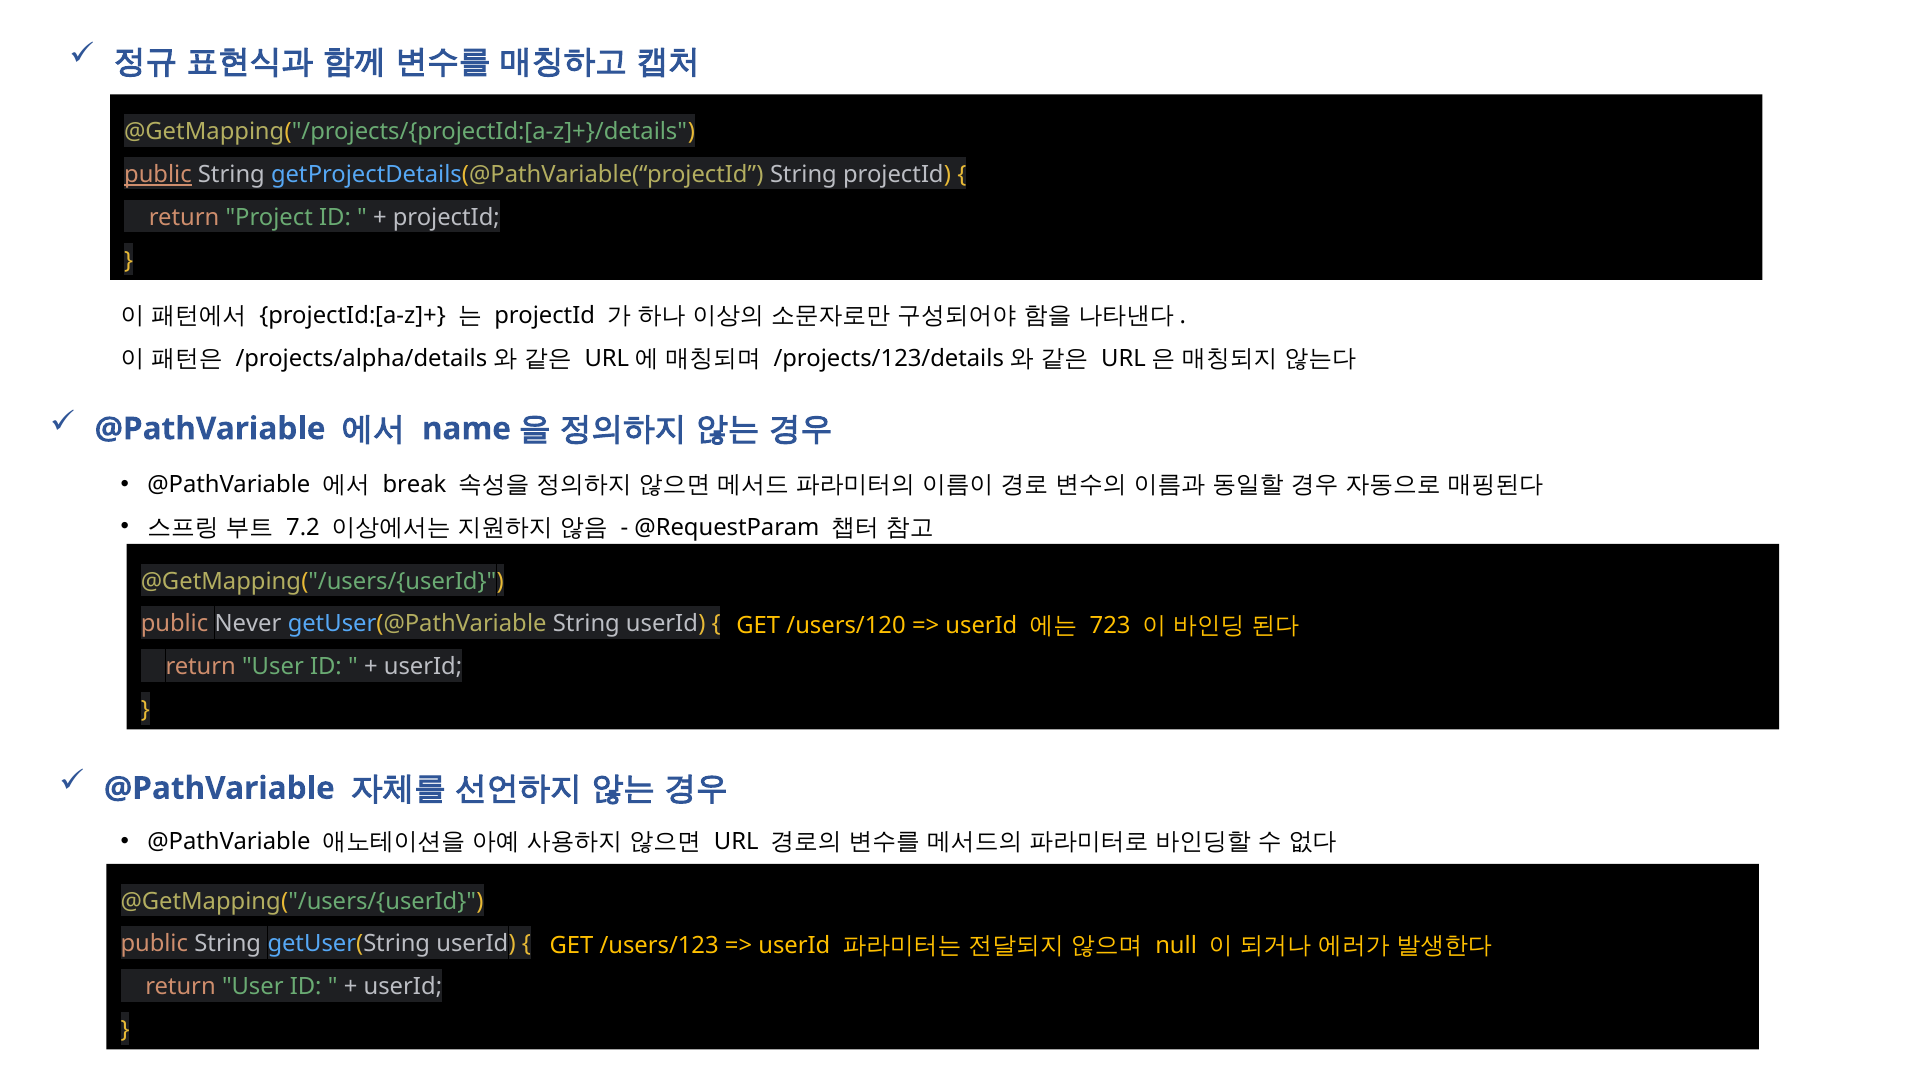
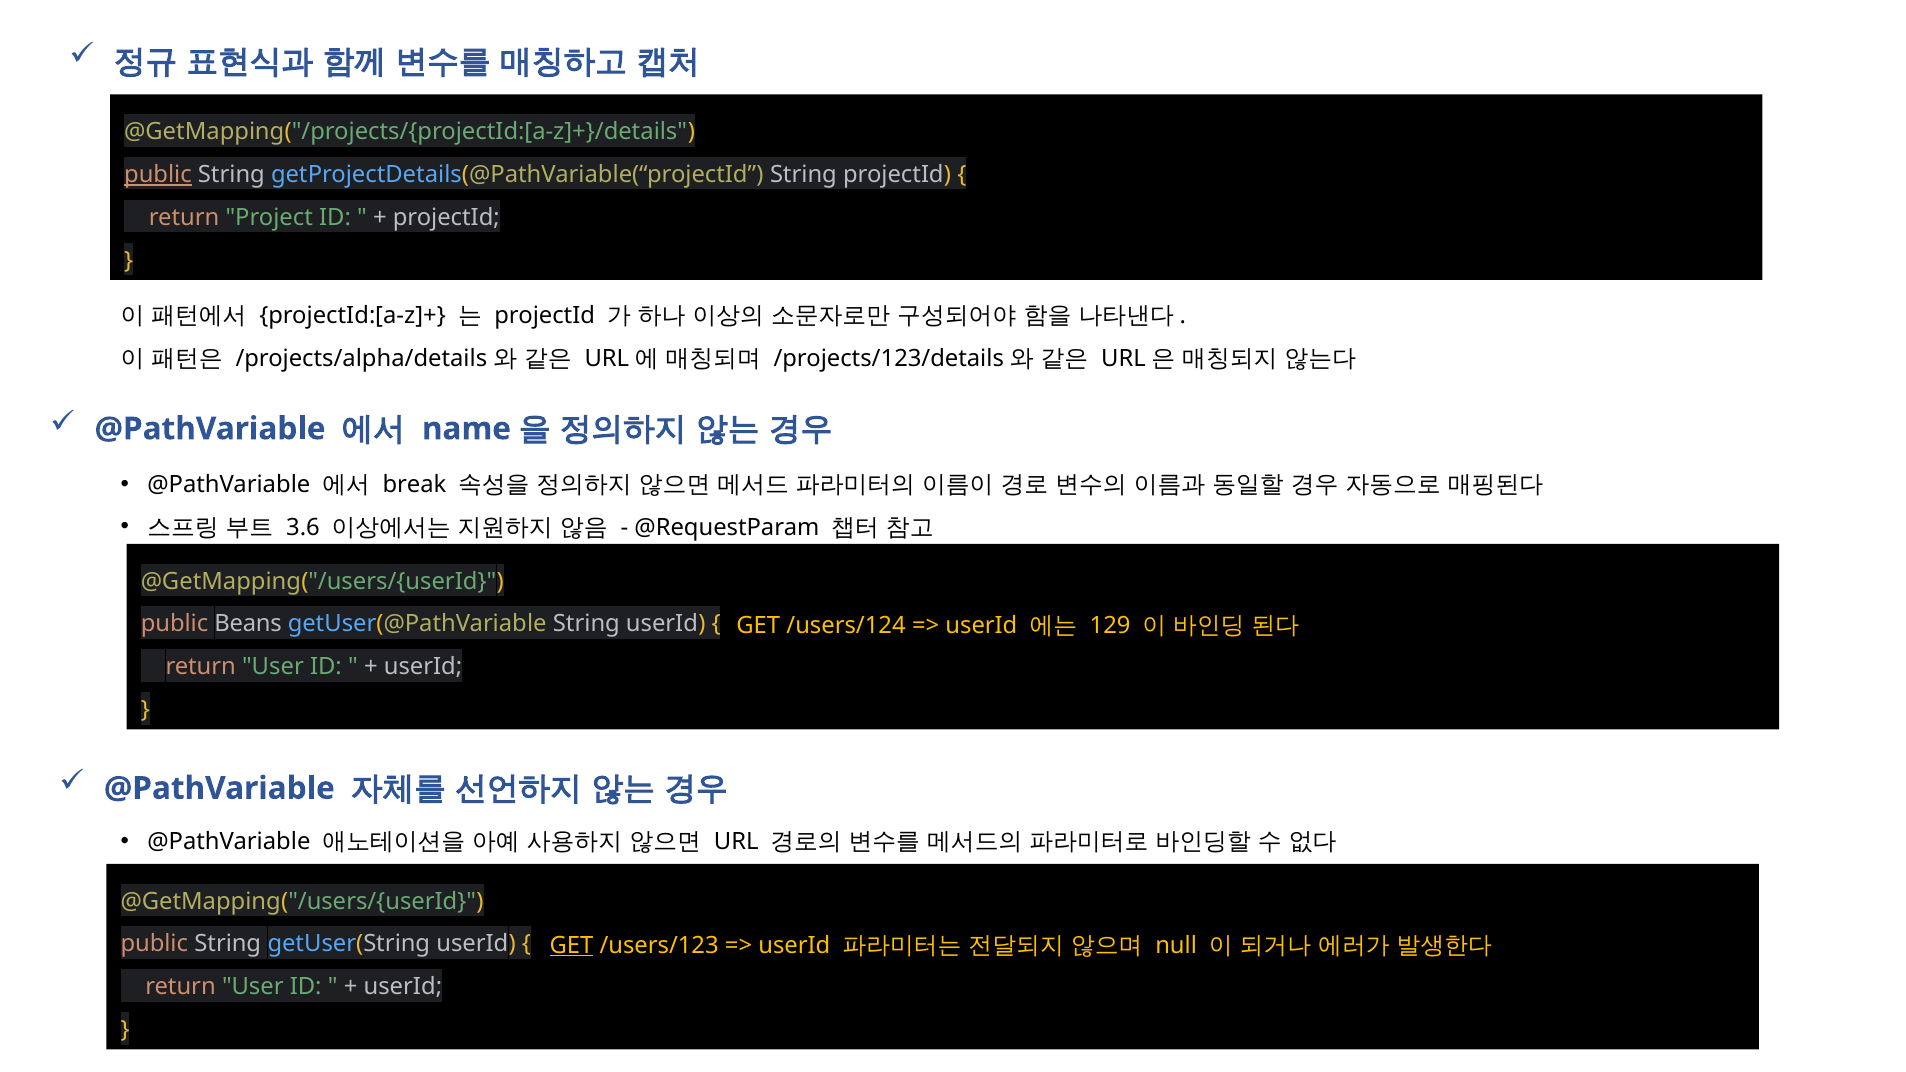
7.2: 7.2 -> 3.6 (303, 527)
Never: Never -> Beans (248, 624)
/users/120: /users/120 -> /users/124 (846, 625)
723: 723 -> 129 (1110, 625)
GET underline: none -> present (571, 945)
